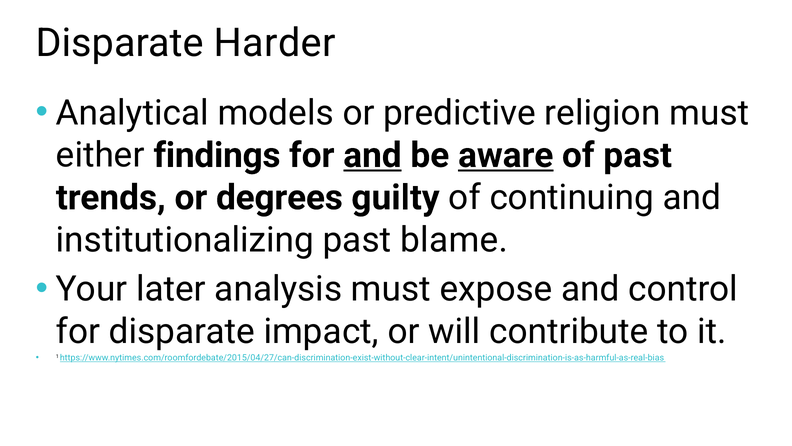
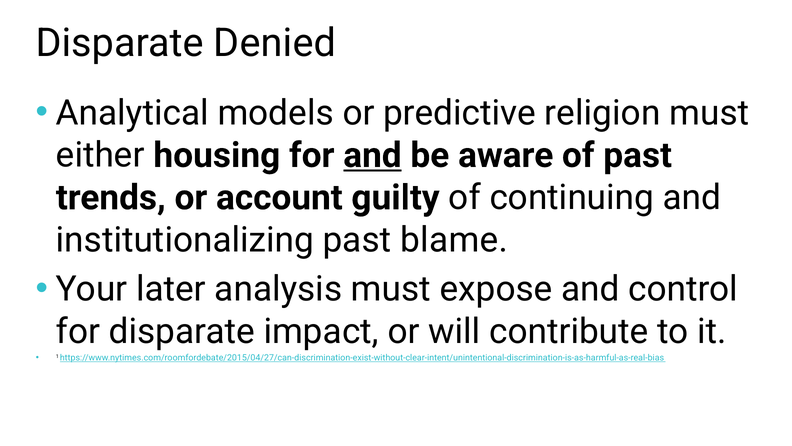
Harder: Harder -> Denied (275, 43)
findings: findings -> housing (217, 155)
aware underline: present -> none (506, 155)
degrees: degrees -> account (279, 197)
